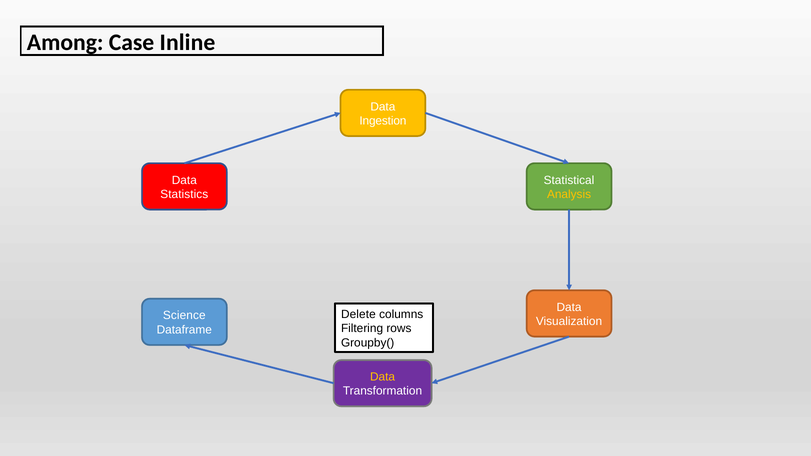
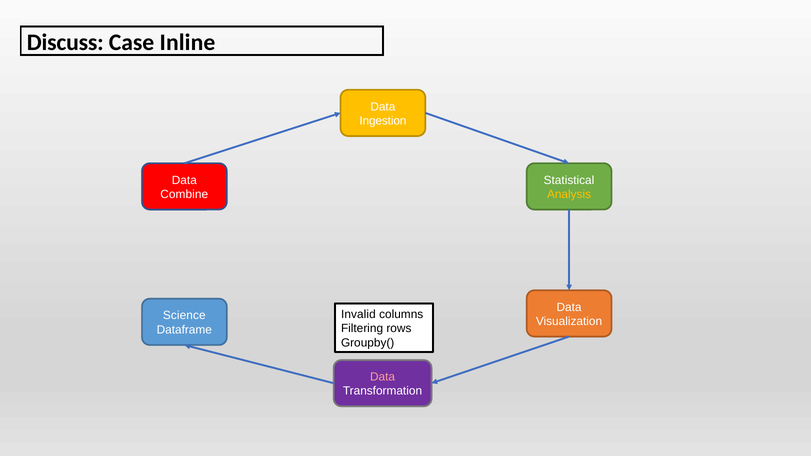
Among: Among -> Discuss (65, 42)
Statistics: Statistics -> Combine (184, 194)
Delete: Delete -> Invalid (358, 314)
Data colour: yellow -> pink (383, 377)
